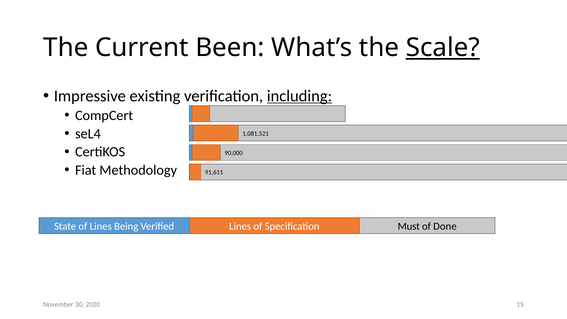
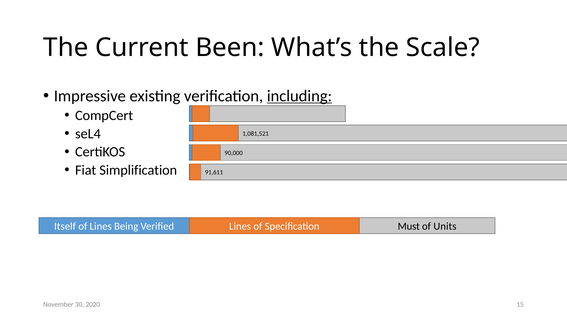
Scale underline: present -> none (443, 48)
Methodology: Methodology -> Simplification (138, 170)
State: State -> Itself (65, 226)
Done: Done -> Units (445, 226)
